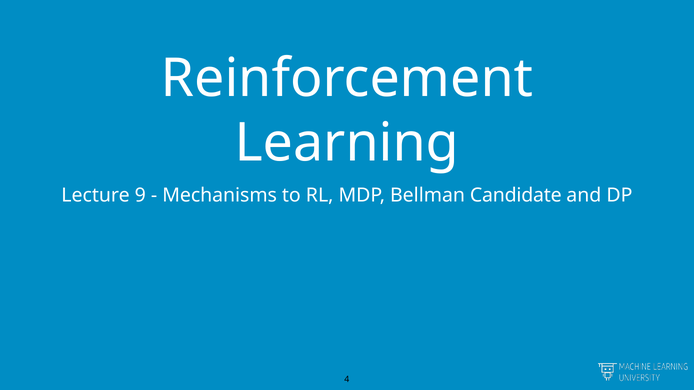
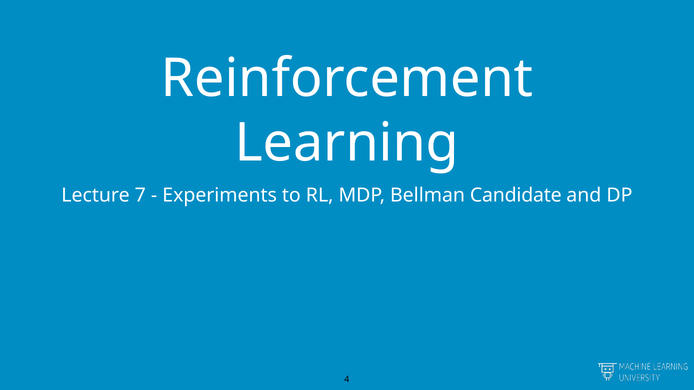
9: 9 -> 7 (140, 196)
Mechanisms: Mechanisms -> Experiments (220, 196)
